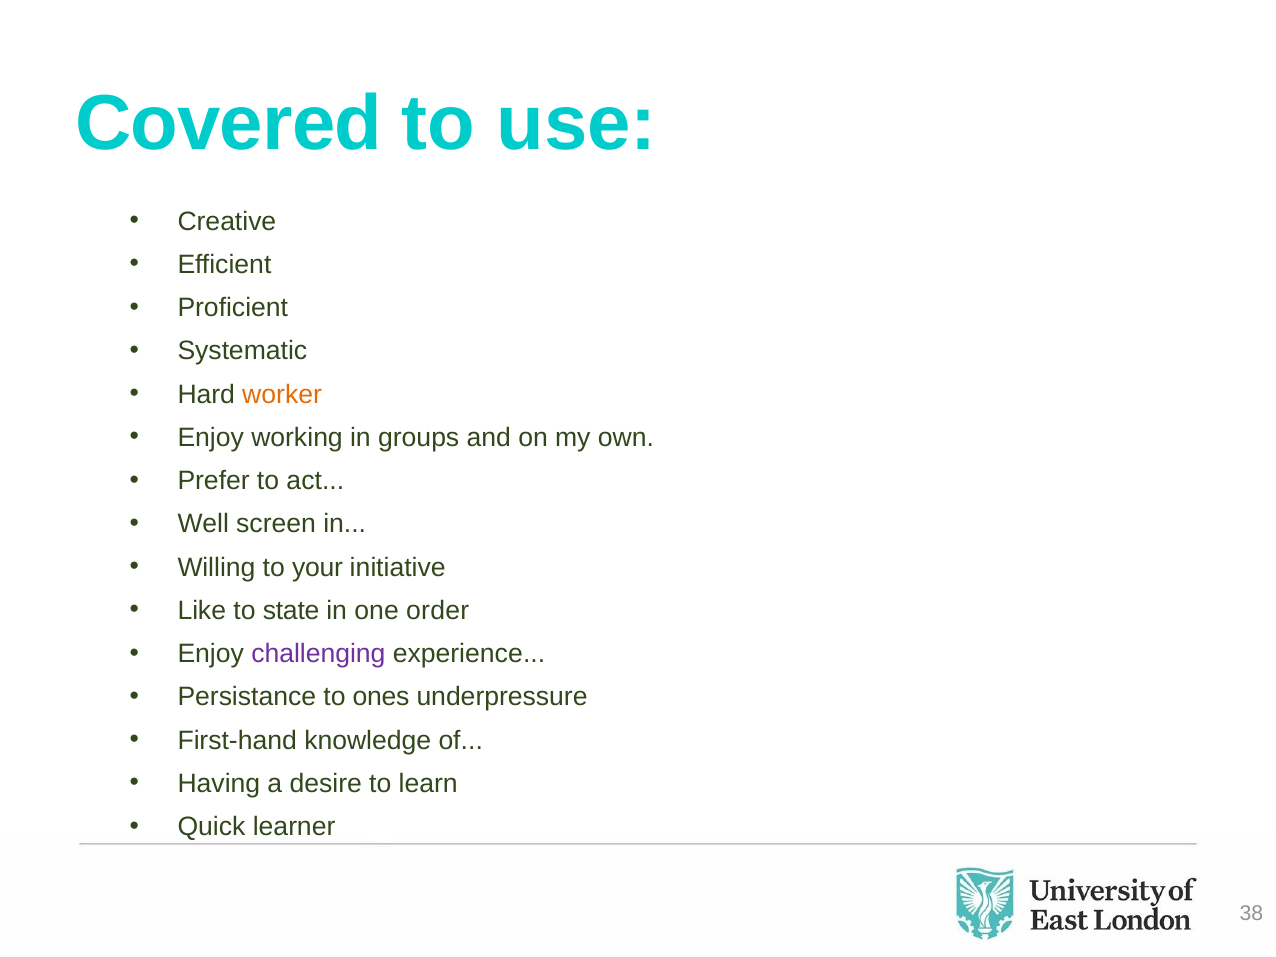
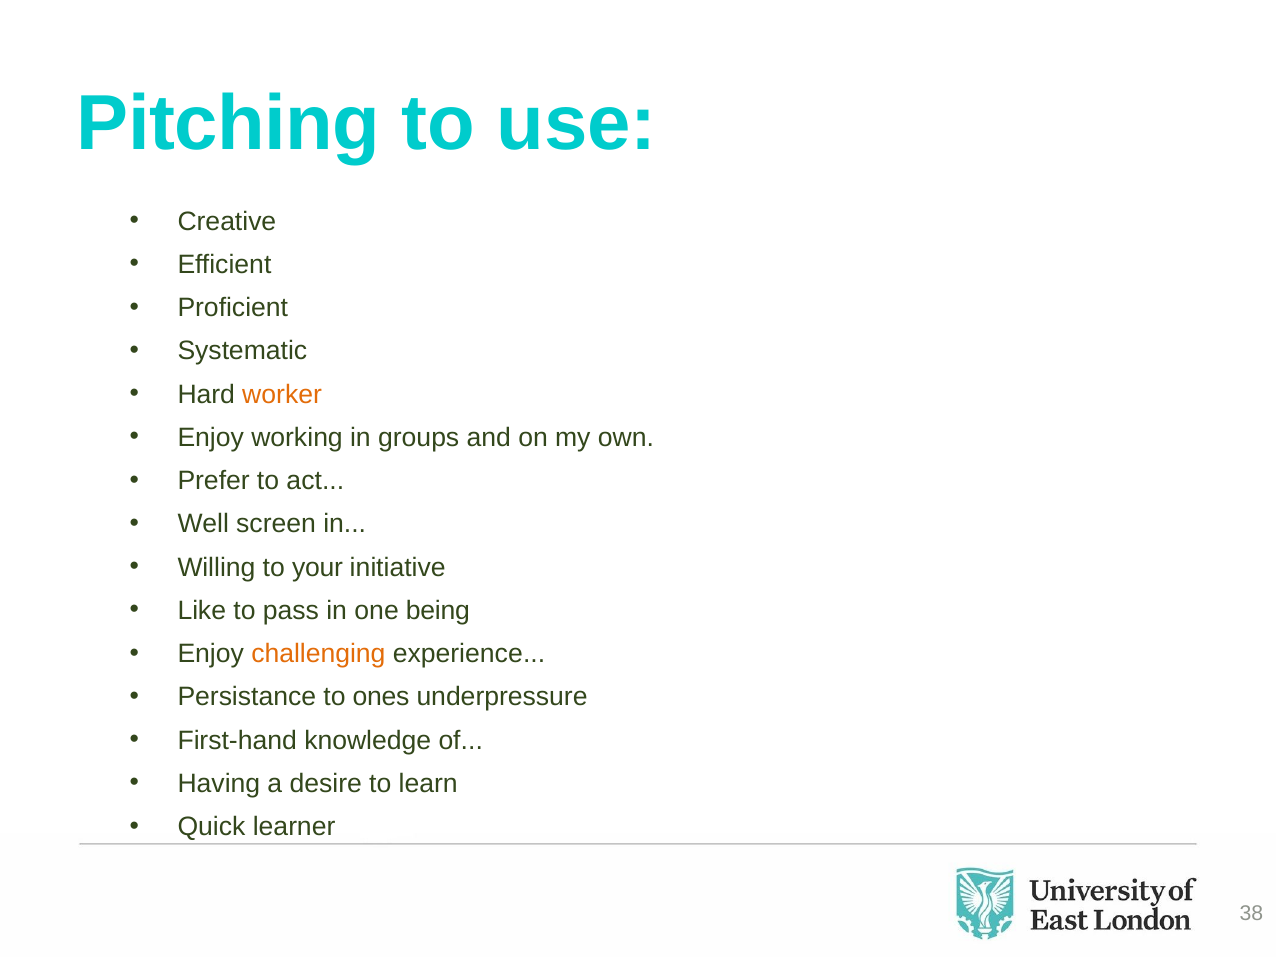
Covered: Covered -> Pitching (228, 124)
state: state -> pass (291, 611)
order: order -> being (438, 611)
challenging colour: purple -> orange (318, 654)
